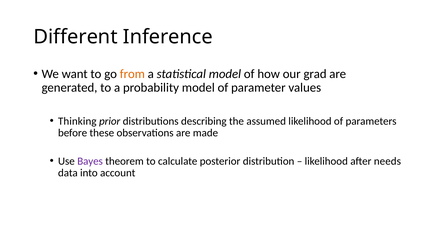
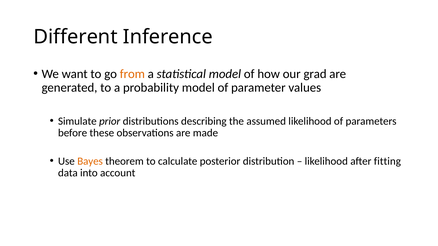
Thinking: Thinking -> Simulate (77, 121)
Bayes colour: purple -> orange (90, 161)
needs: needs -> fitting (387, 161)
